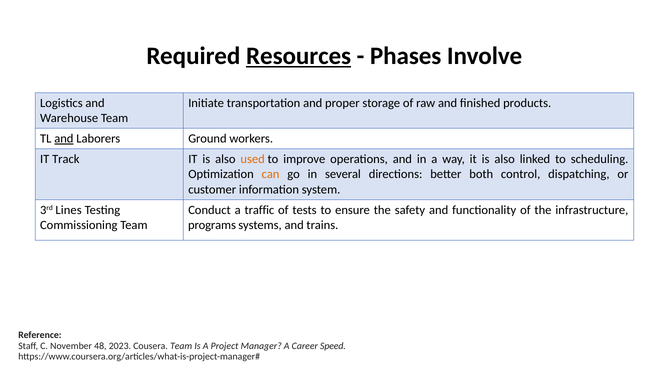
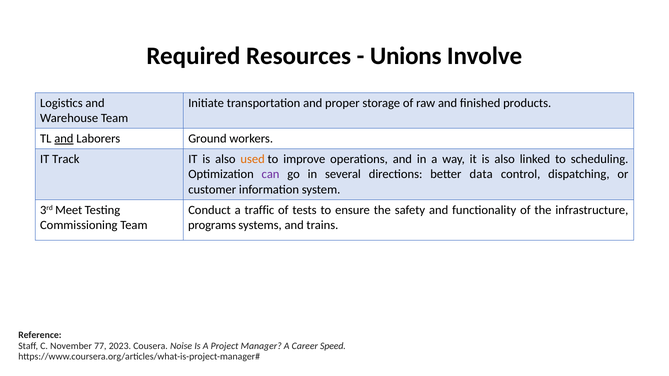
Resources underline: present -> none (299, 56)
Phases: Phases -> Unions (406, 56)
can colour: orange -> purple (271, 174)
both: both -> data (481, 174)
Lines: Lines -> Meet (69, 210)
48: 48 -> 77 (100, 346)
Cousera Team: Team -> Noise (181, 346)
